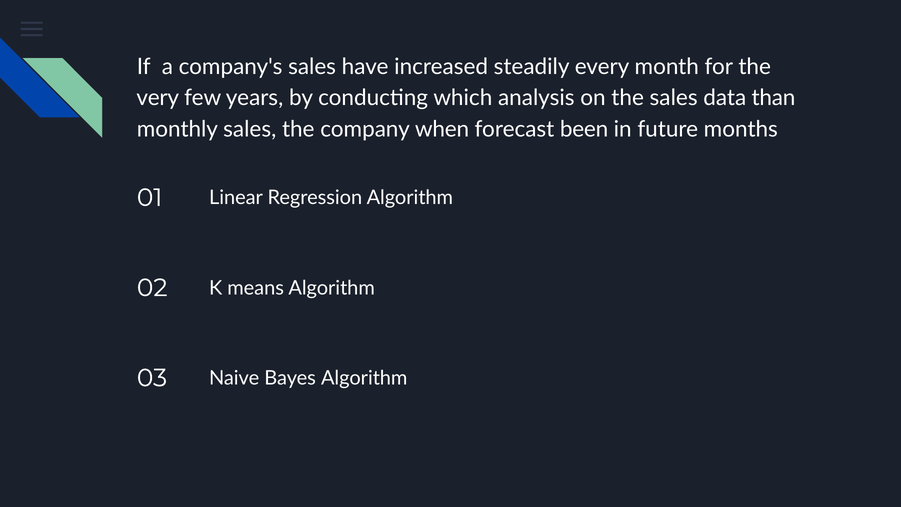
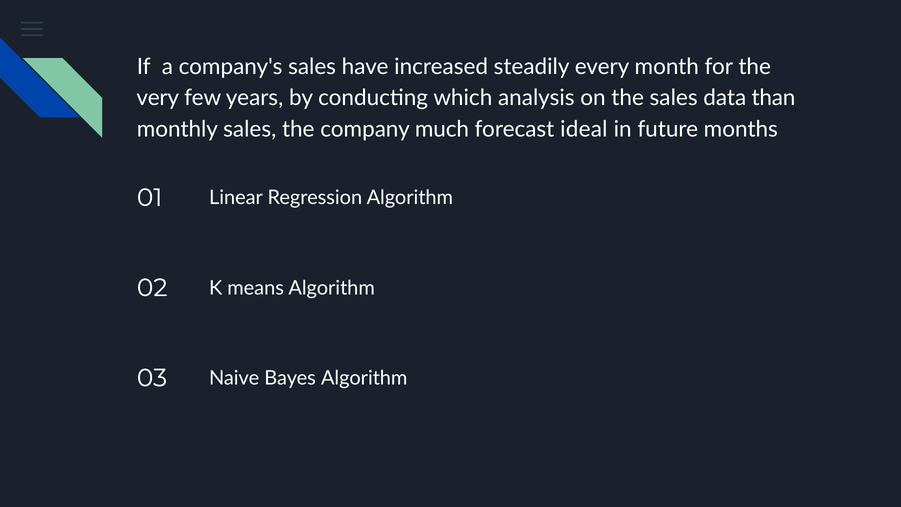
when: when -> much (442, 129)
been: been -> ideal (584, 129)
